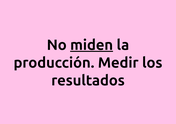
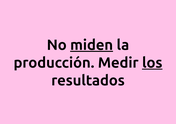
los underline: none -> present (152, 63)
